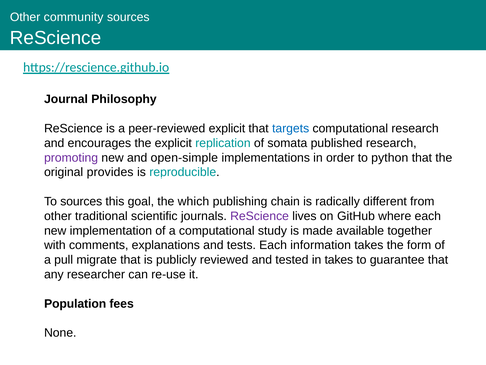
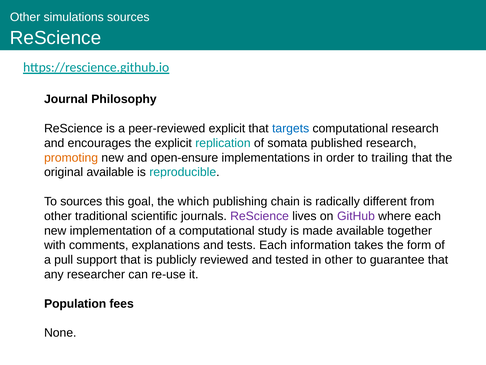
community: community -> simulations (74, 17)
promoting colour: purple -> orange (71, 157)
open-simple: open-simple -> open-ensure (184, 157)
python: python -> trailing (390, 157)
original provides: provides -> available (110, 172)
GitHub colour: black -> purple (356, 216)
migrate: migrate -> support (97, 260)
in takes: takes -> other (339, 260)
